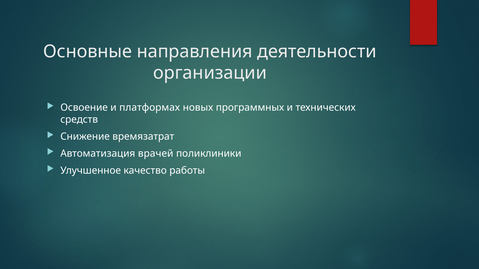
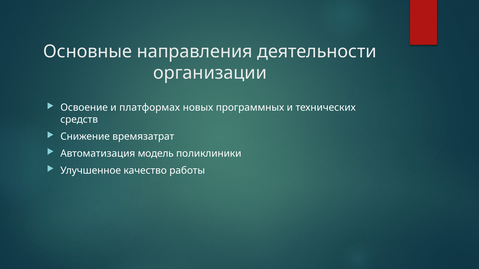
врачей: врачей -> модель (156, 154)
